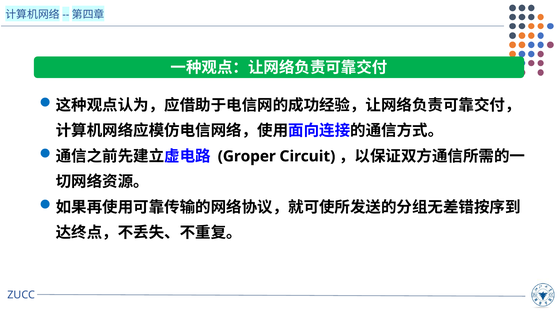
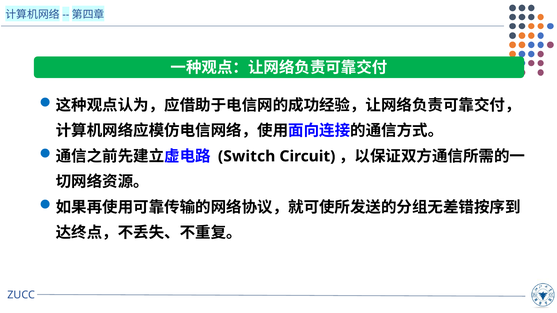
Groper: Groper -> Switch (247, 156)
